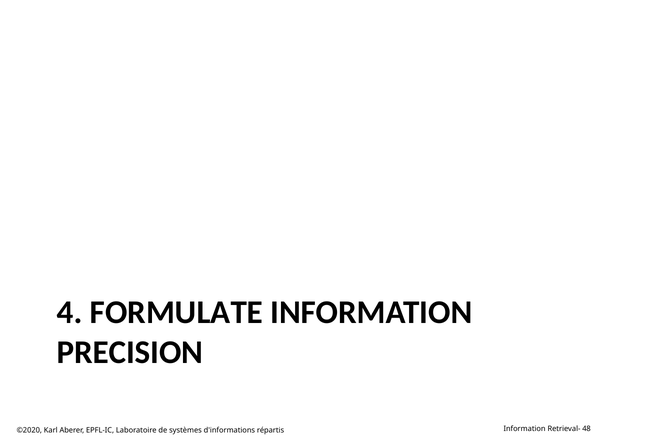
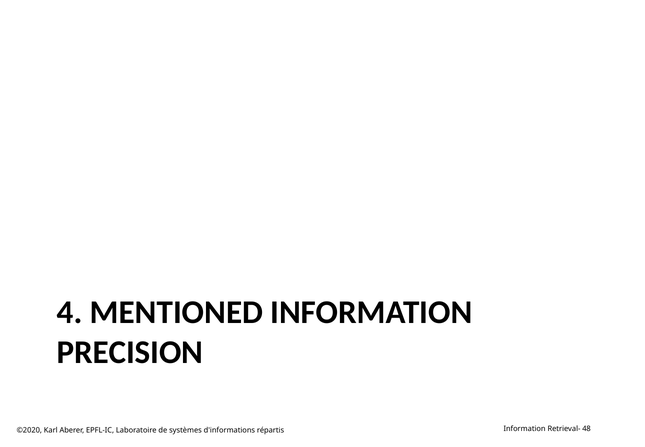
FORMULATE: FORMULATE -> MENTIONED (176, 312)
